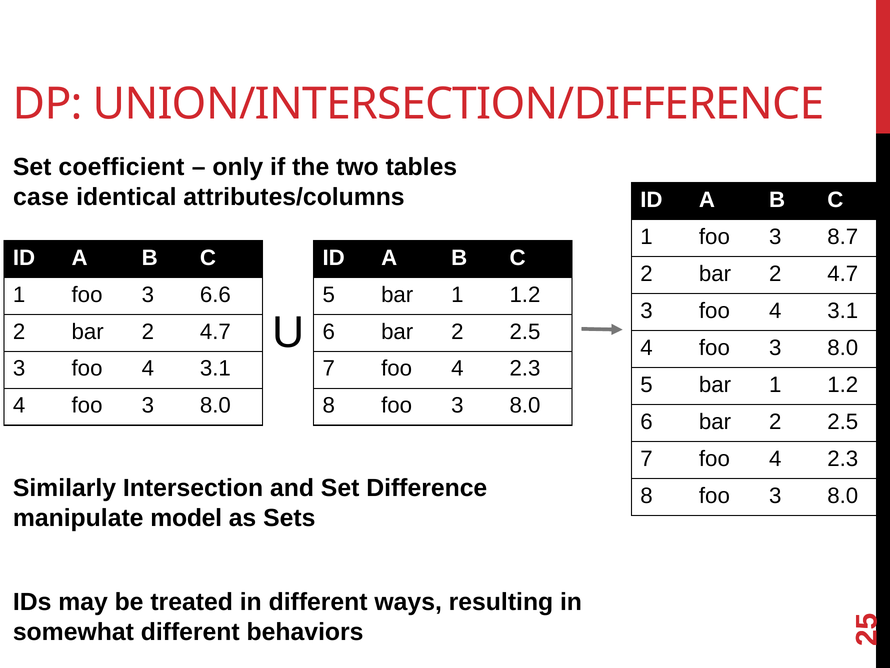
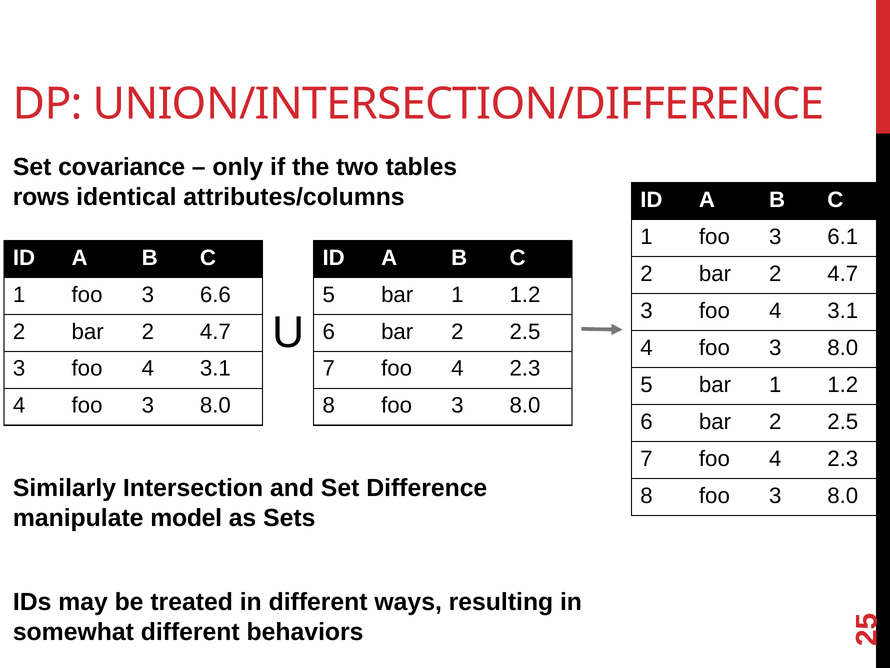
coefficient: coefficient -> covariance (122, 167)
case: case -> rows (41, 197)
8.7: 8.7 -> 6.1 (843, 237)
